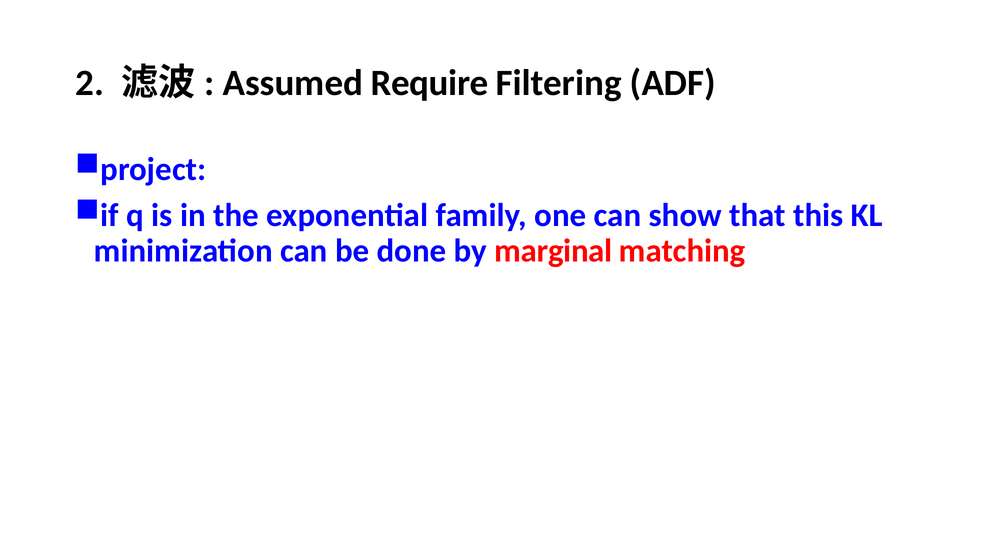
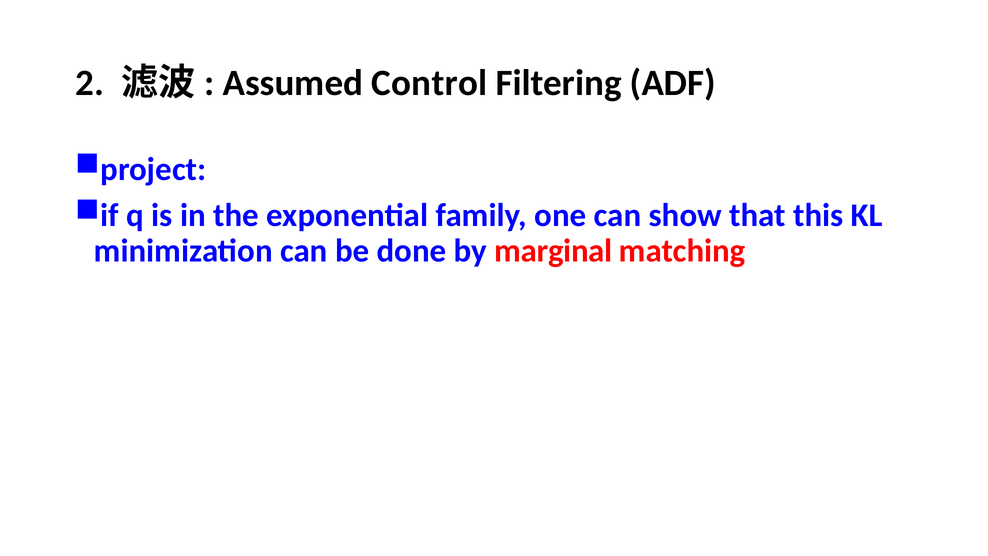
Require: Require -> Control (429, 83)
